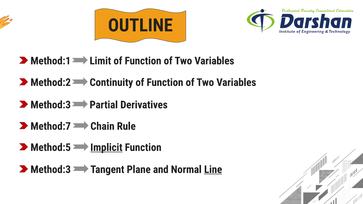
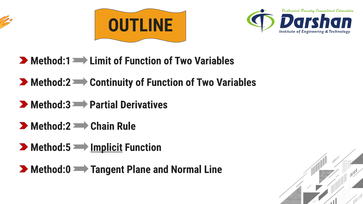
Method:7: Method:7 -> Method:2 (51, 126)
Method:3: Method:3 -> Method:0 (51, 170)
Line underline: present -> none (213, 170)
